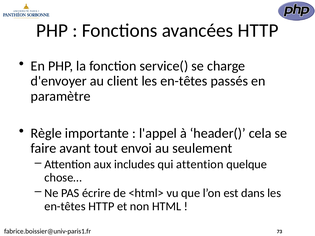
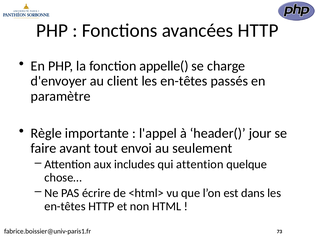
service(: service( -> appelle( (164, 66)
cela: cela -> jour (260, 133)
